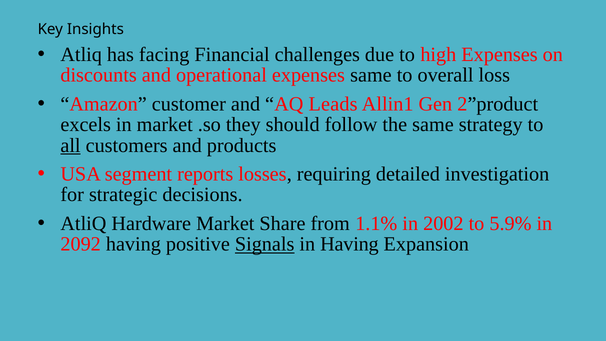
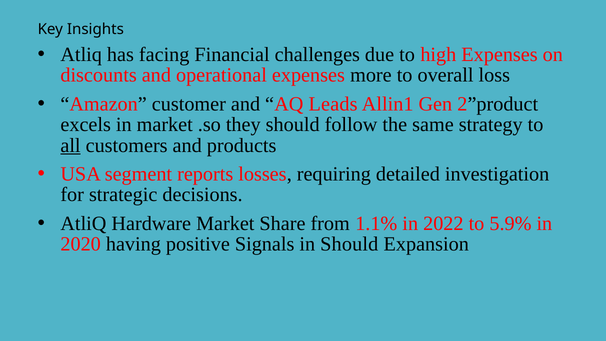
expenses same: same -> more (371, 75)
2002: 2002 -> 2022 (443, 224)
2092: 2092 -> 2020 (81, 244)
Signals underline: present -> none (265, 244)
in Having: Having -> Should (349, 244)
